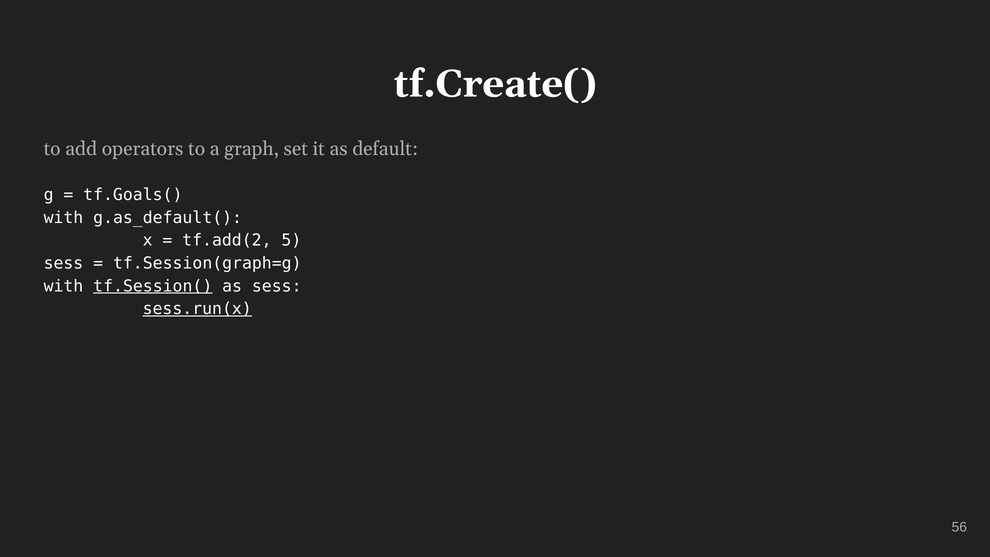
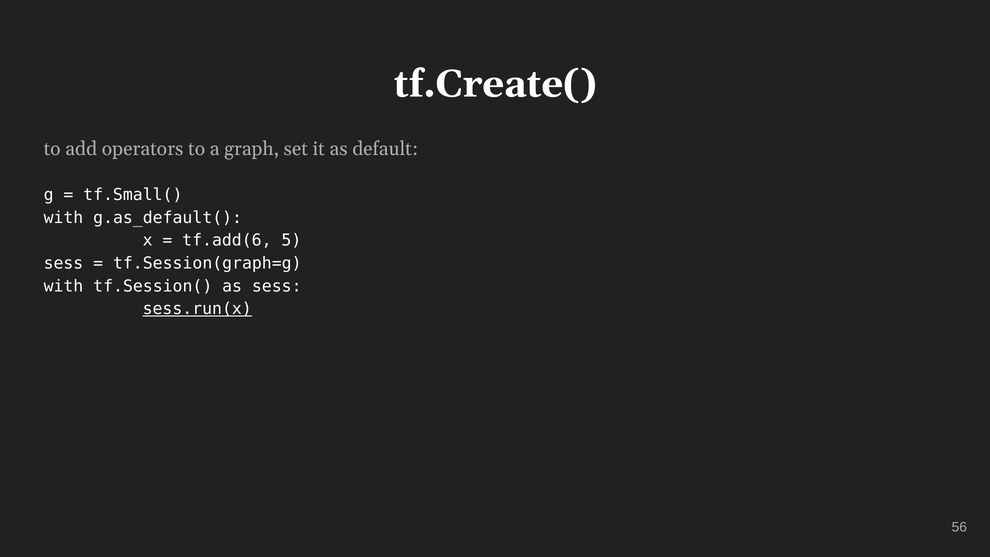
tf.Goals(: tf.Goals( -> tf.Small( (133, 195)
tf.add(2: tf.add(2 -> tf.add(6 (227, 241)
tf.Session( underline: present -> none (153, 286)
